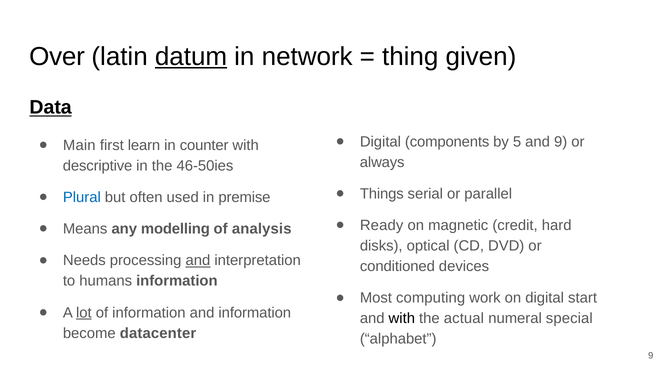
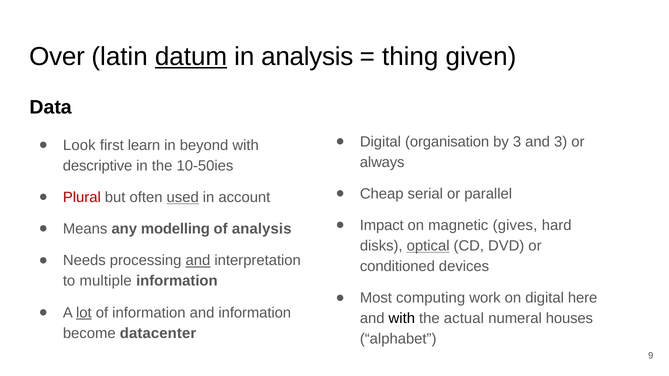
in network: network -> analysis (307, 57)
Data underline: present -> none (51, 108)
components: components -> organisation (447, 142)
by 5: 5 -> 3 (517, 142)
and 9: 9 -> 3 (561, 142)
Main: Main -> Look (79, 145)
counter: counter -> beyond (204, 145)
46-50ies: 46-50ies -> 10-50ies (205, 166)
Things: Things -> Cheap (382, 194)
Plural colour: blue -> red (82, 198)
used underline: none -> present (183, 198)
premise: premise -> account (244, 198)
Ready: Ready -> Impact (382, 226)
credit: credit -> gives (515, 226)
optical underline: none -> present (428, 246)
humans: humans -> multiple (106, 281)
start: start -> here (583, 298)
special: special -> houses (569, 319)
